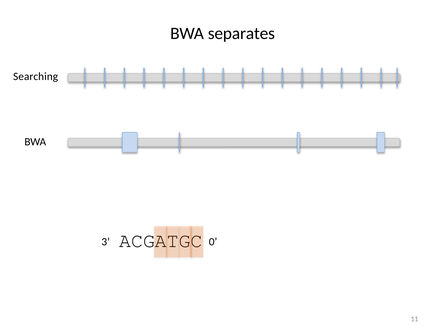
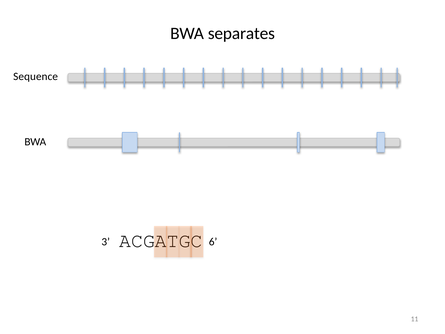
Searching: Searching -> Sequence (36, 76)
0: 0 -> 6 (213, 242)
